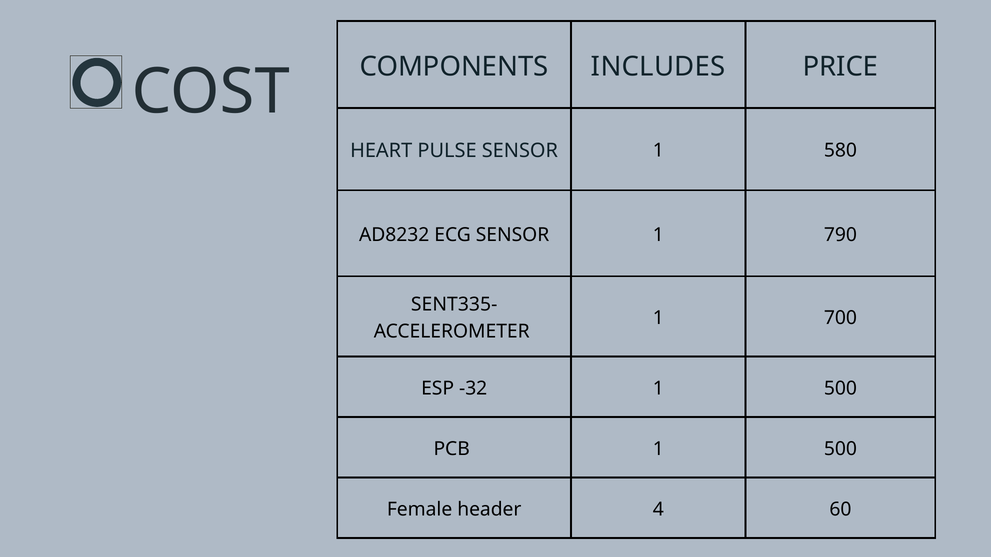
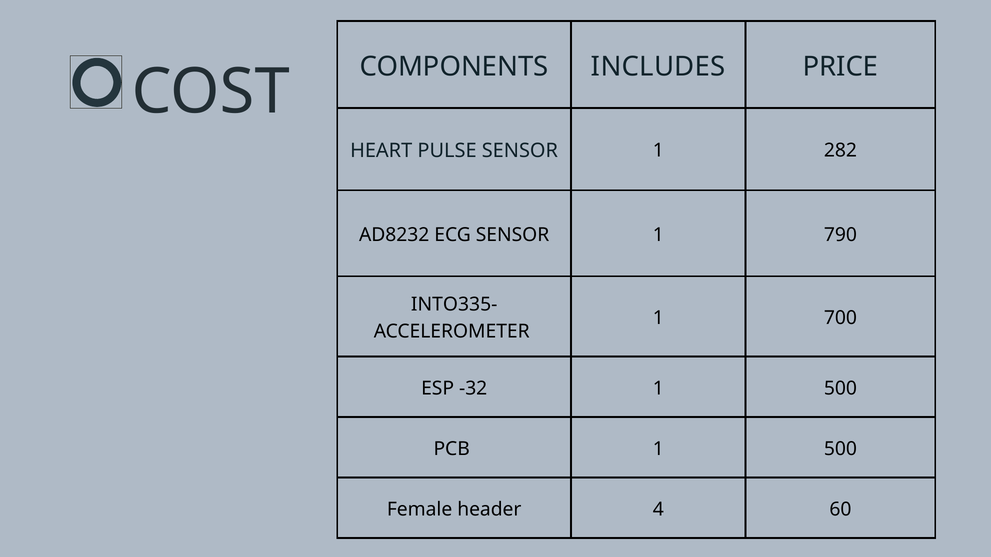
580: 580 -> 282 (840, 151)
SENT335-: SENT335- -> INTO335- (454, 305)
